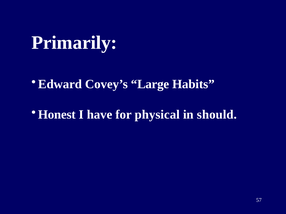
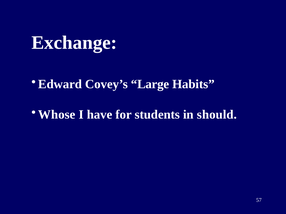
Primarily: Primarily -> Exchange (74, 43)
Honest: Honest -> Whose (57, 115)
physical: physical -> students (157, 115)
